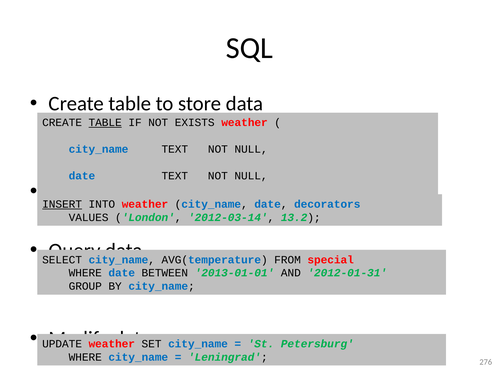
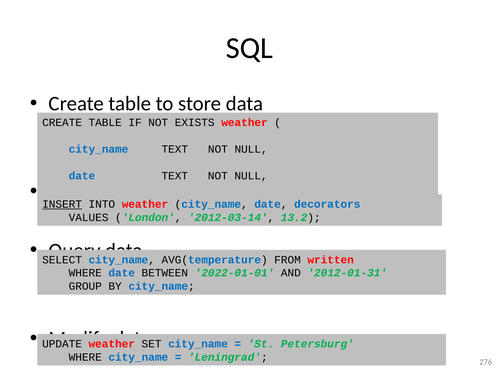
TABLE underline: present -> none (105, 123)
special: special -> written (331, 260)
2013-01-01: 2013-01-01 -> 2022-01-01 (234, 273)
